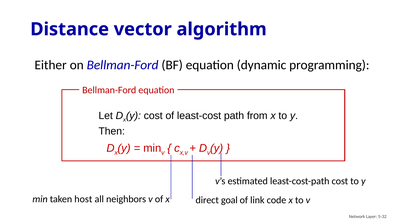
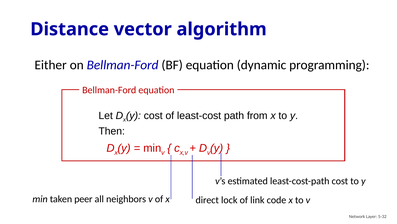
host: host -> peer (83, 198)
goal: goal -> lock (229, 199)
